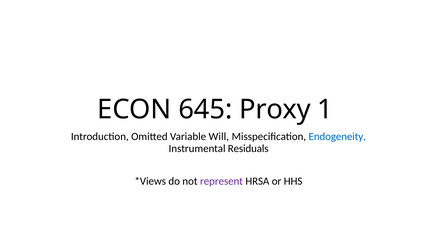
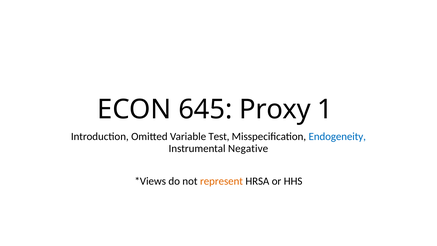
Will: Will -> Test (219, 137)
Residuals: Residuals -> Negative (248, 148)
represent colour: purple -> orange (221, 181)
